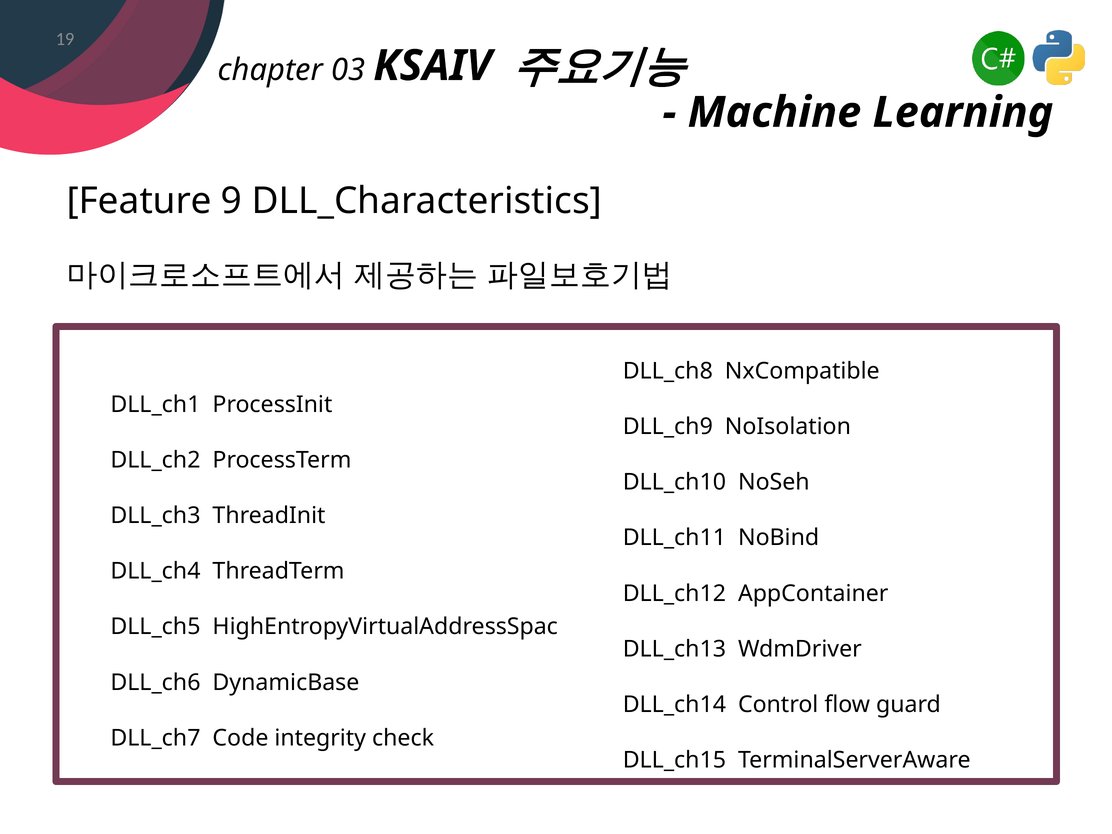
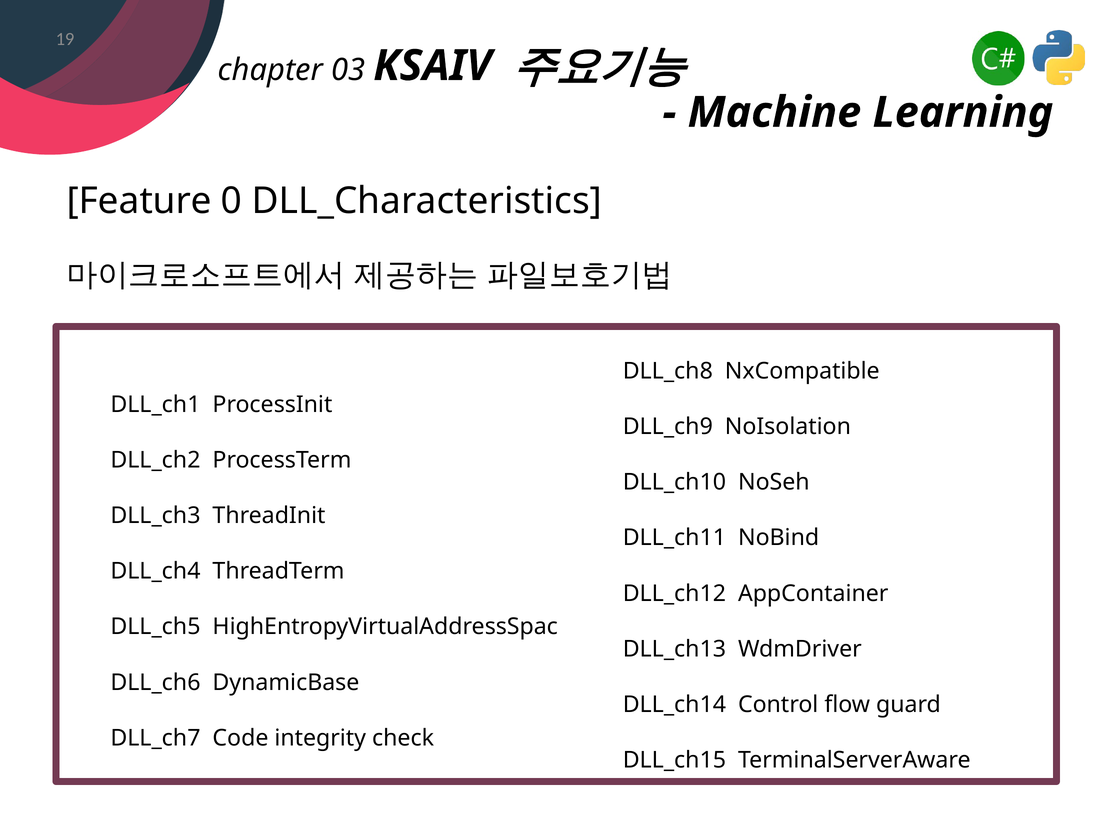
9: 9 -> 0 (232, 201)
